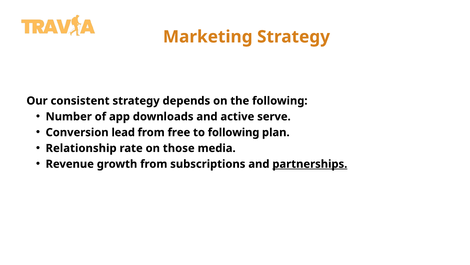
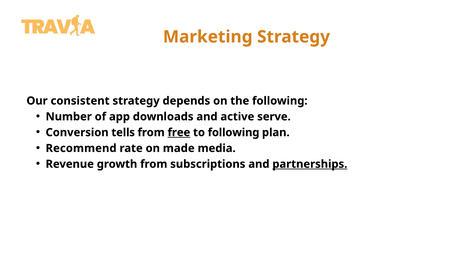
lead: lead -> tells (123, 132)
free underline: none -> present (179, 132)
Relationship: Relationship -> Recommend (81, 148)
those: those -> made (179, 148)
